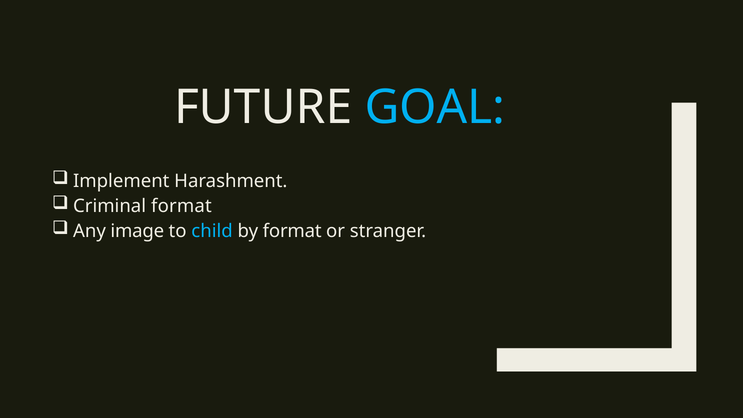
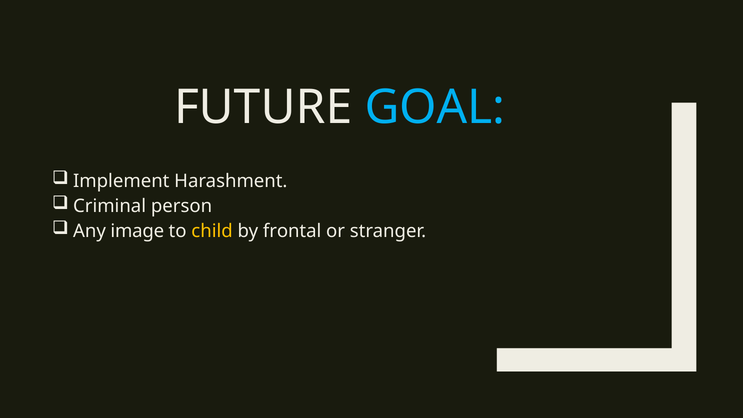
Criminal format: format -> person (182, 206)
child colour: light blue -> yellow (212, 231)
by format: format -> frontal (292, 231)
